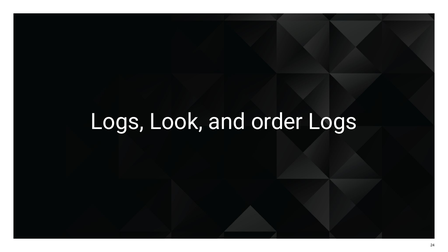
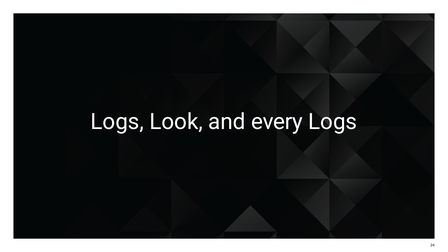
order: order -> every (277, 122)
